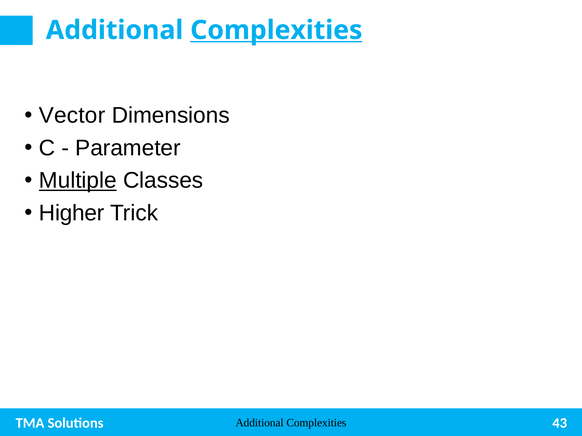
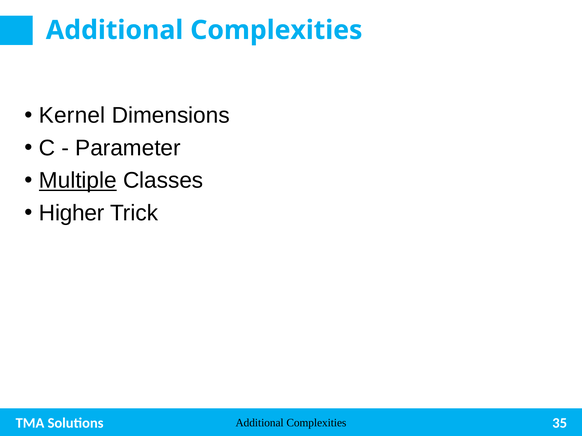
Complexities underline: present -> none (276, 30)
Vector: Vector -> Kernel (72, 116)
43: 43 -> 35 (560, 423)
